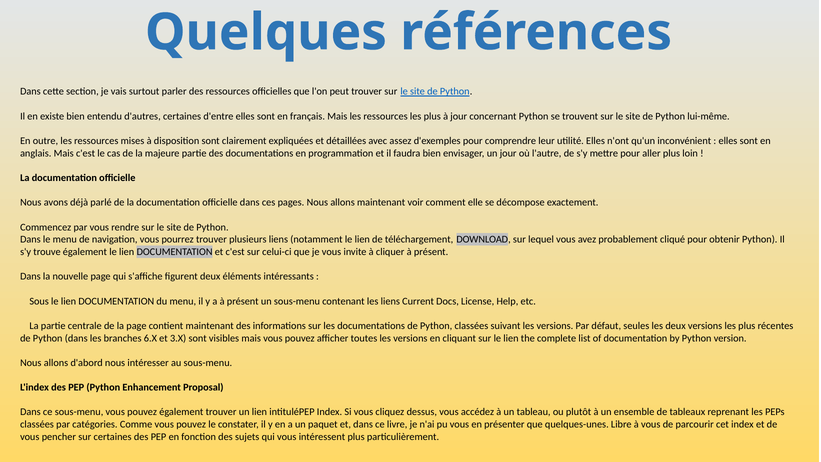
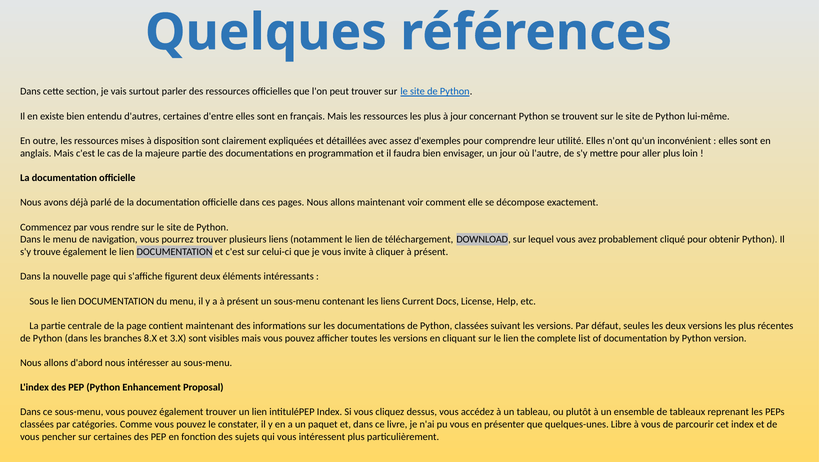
6.X: 6.X -> 8.X (150, 338)
